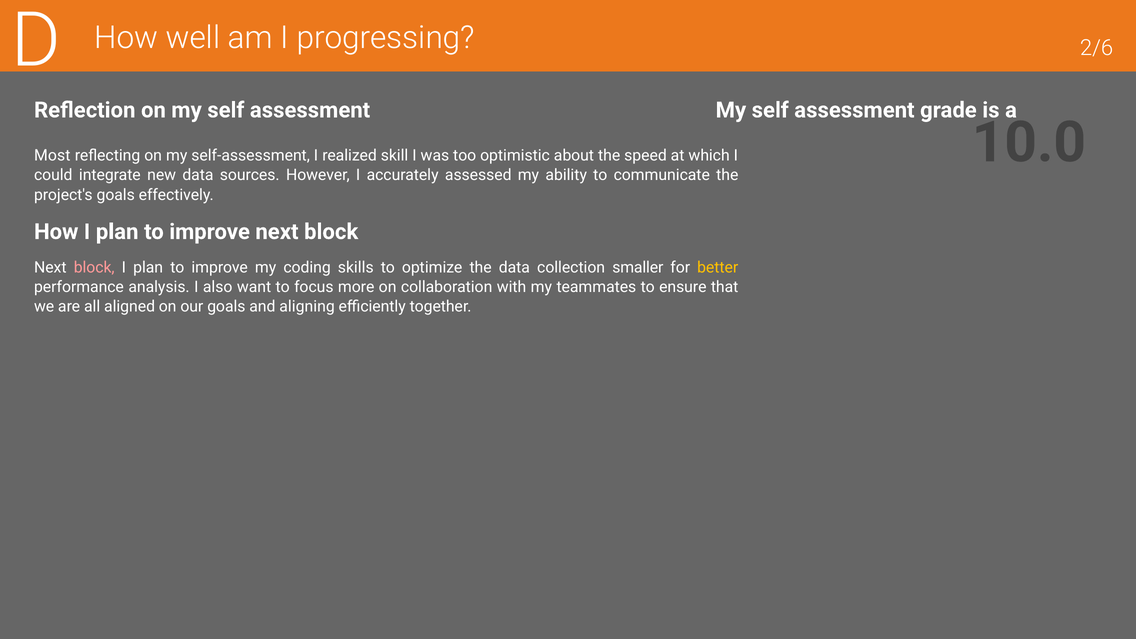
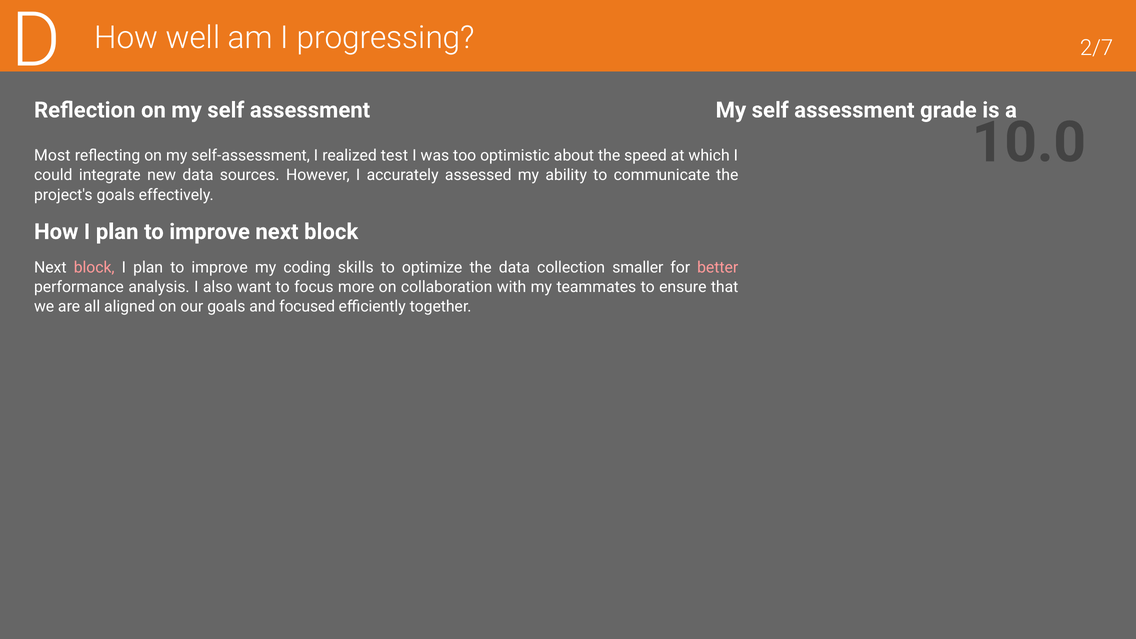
2/6: 2/6 -> 2/7 (1097, 48)
skill: skill -> test (394, 156)
better colour: yellow -> pink (718, 267)
aligning: aligning -> focused (307, 307)
